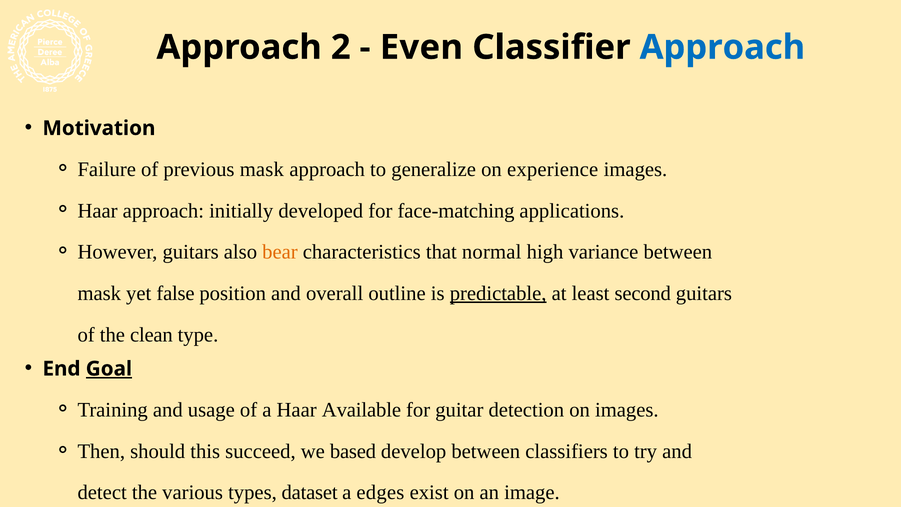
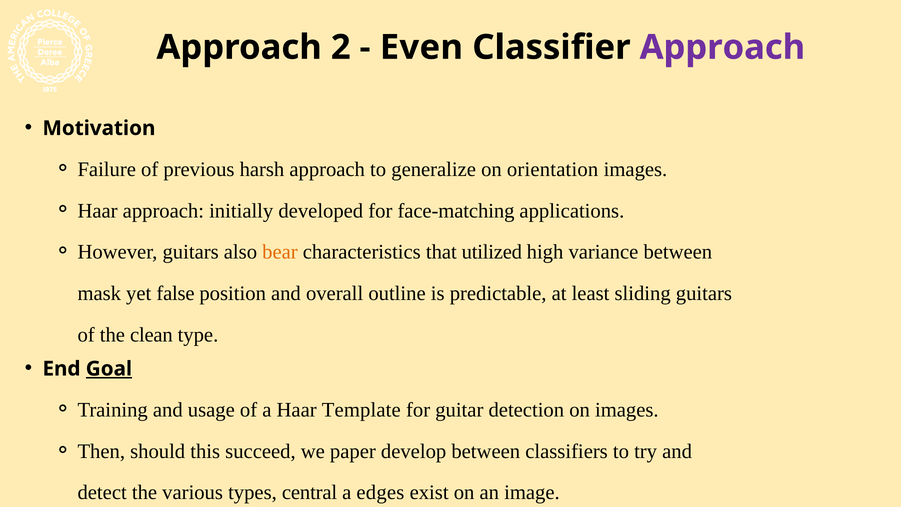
Approach colour: blue -> purple (722, 47)
previous mask: mask -> harsh (262, 169)
experience: experience -> orientation (553, 169)
normal: normal -> utilized (492, 252)
predictable underline: present -> none (498, 293)
second: second -> sliding (643, 293)
Available: Available -> Template (361, 410)
based: based -> paper (353, 451)
dataset: dataset -> central (310, 492)
